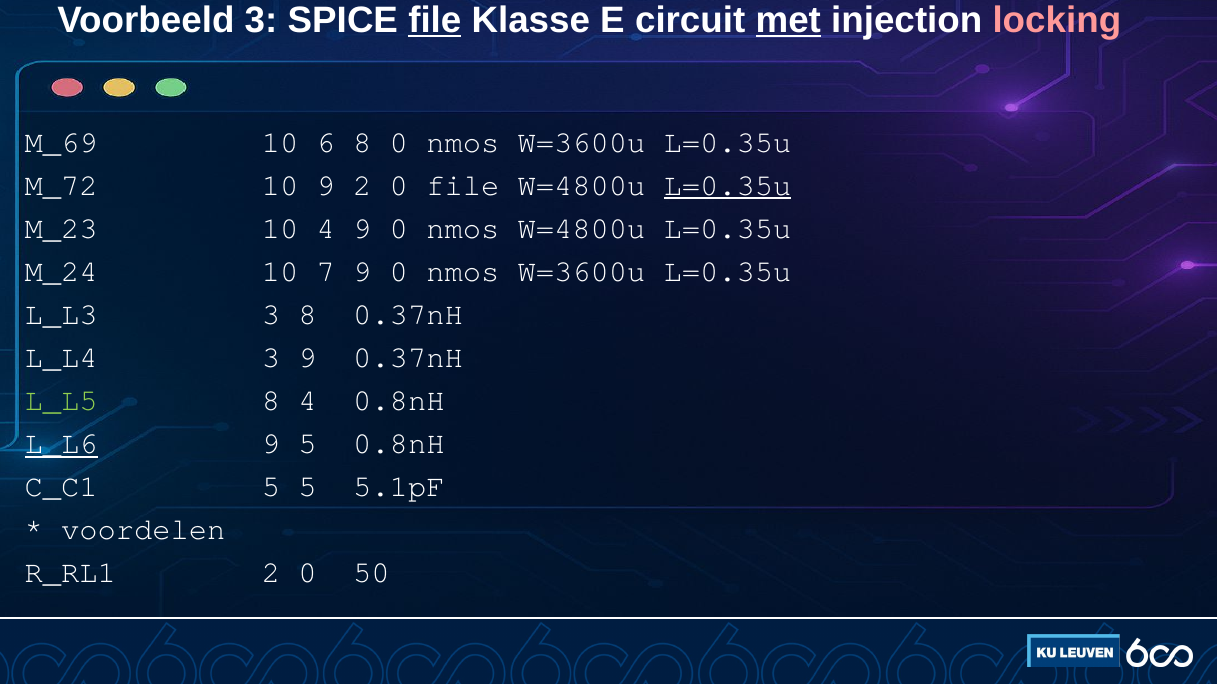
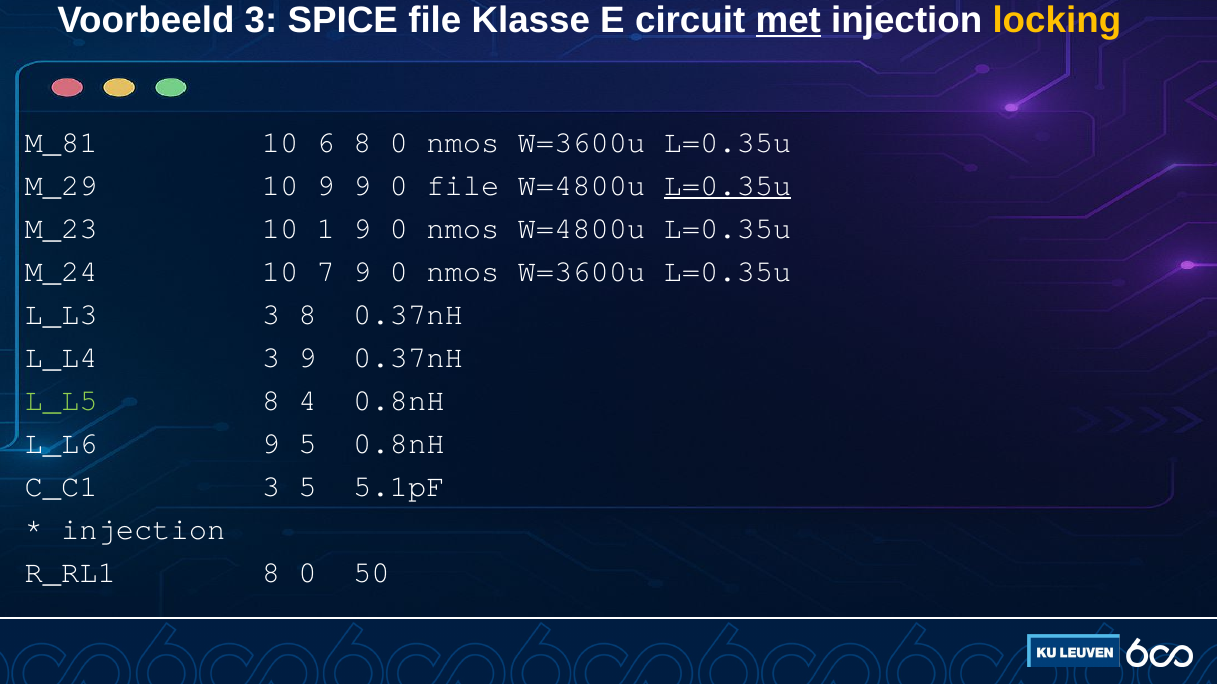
file underline: present -> none (435, 20)
locking colour: pink -> yellow (1057, 20)
M_69: M_69 -> M_81 (61, 142)
M_72: M_72 -> M_29 (61, 185)
9 2: 2 -> 9 (362, 185)
10 4: 4 -> 1 (326, 228)
L_L6 underline: present -> none (61, 444)
C_C1 5: 5 -> 3 (271, 487)
voordelen: voordelen -> injection (143, 530)
R_RL1 2: 2 -> 8 (271, 573)
